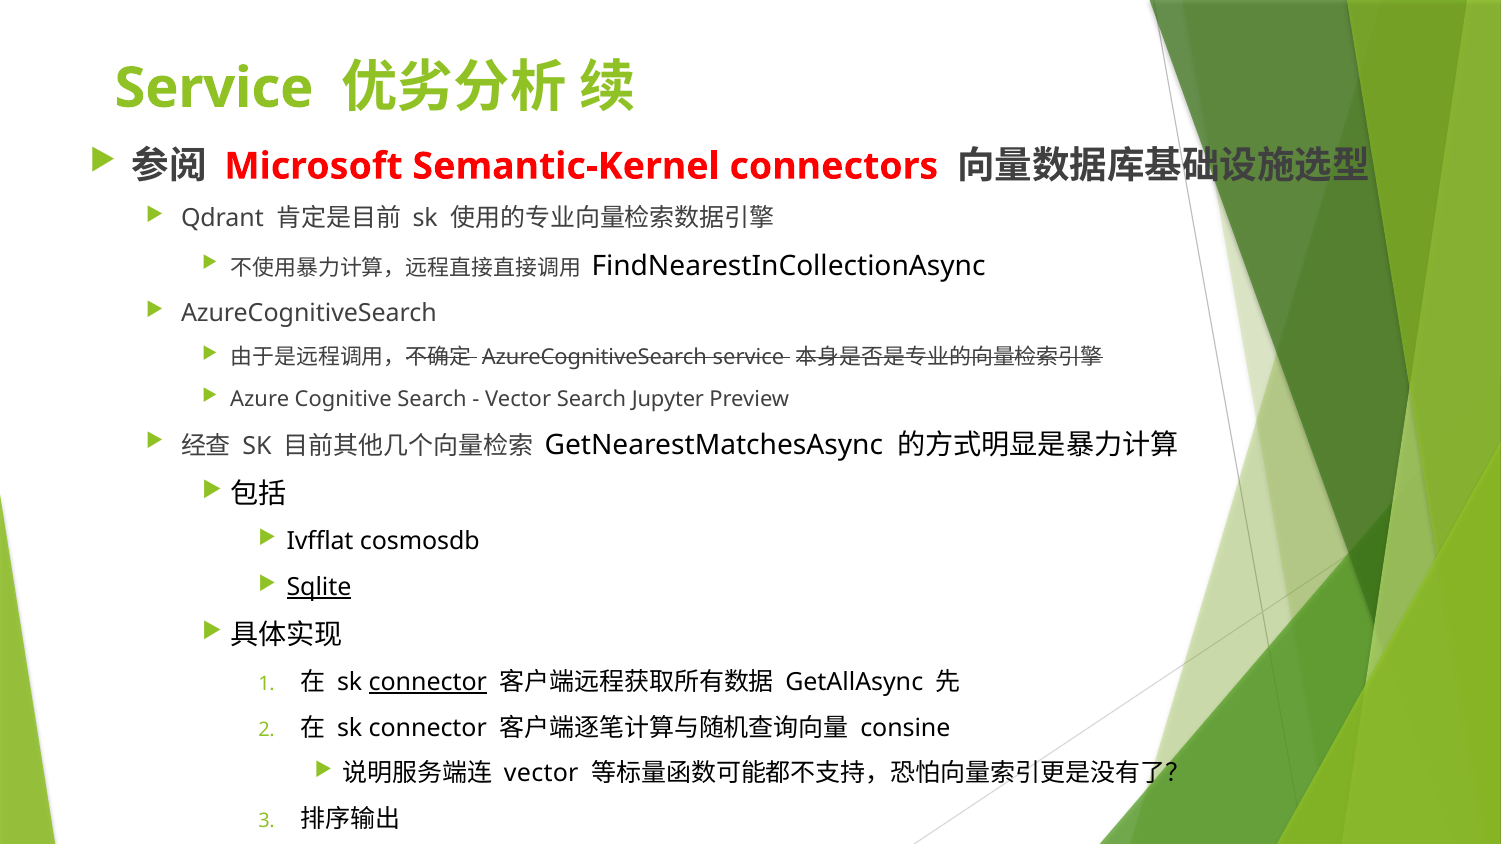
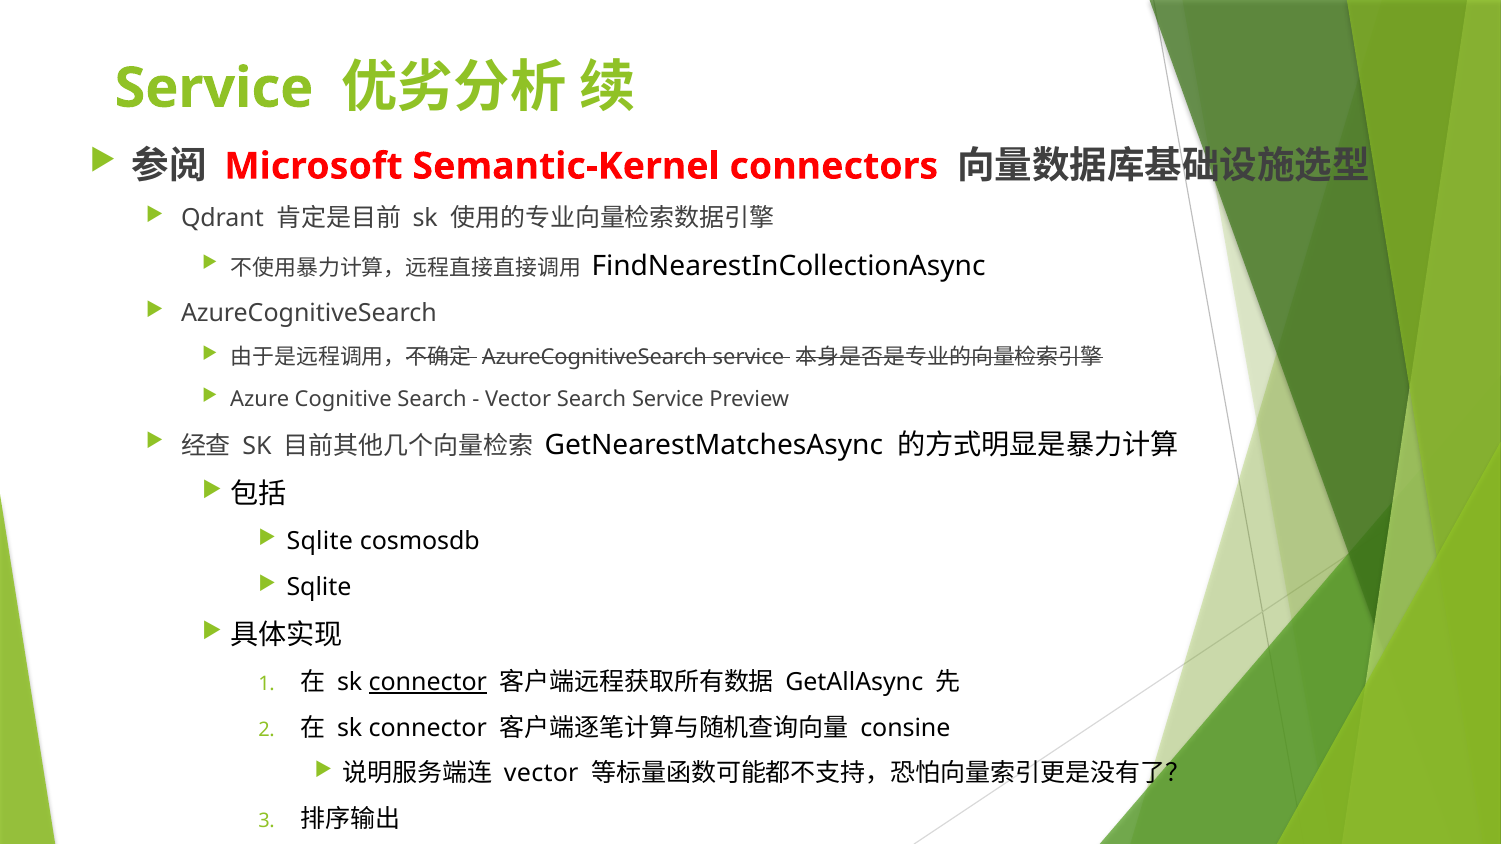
Search Jupyter: Jupyter -> Service (668, 399)
Ivfflat: Ivfflat -> Sqlite (320, 542)
Sqlite underline: present -> none (319, 588)
